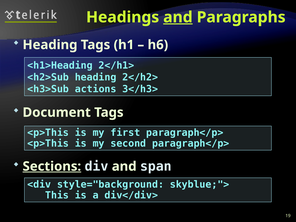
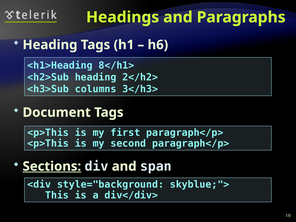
and underline: present -> none (178, 17)
2</h1>: 2</h1> -> 8</h1> (116, 65)
actions: actions -> columns (96, 89)
